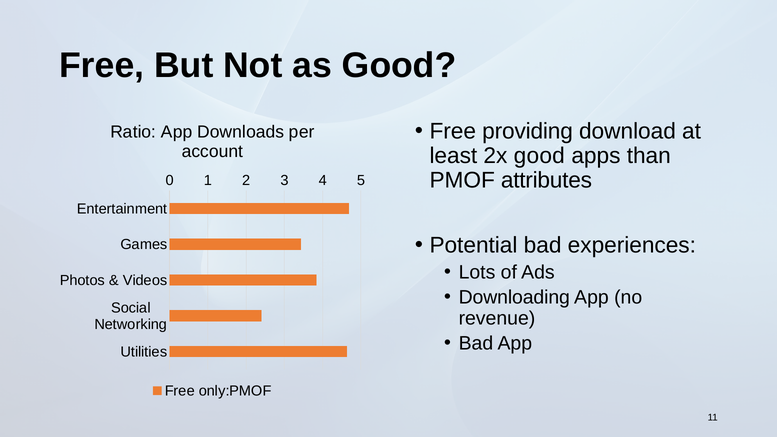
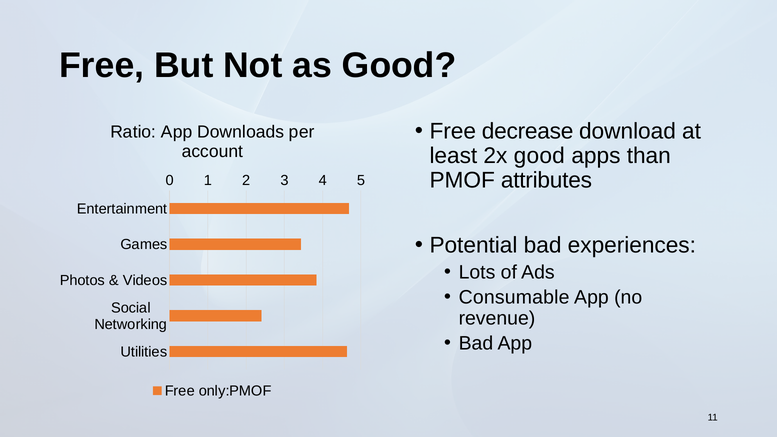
providing: providing -> decrease (528, 131)
Downloading: Downloading -> Consumable (514, 297)
